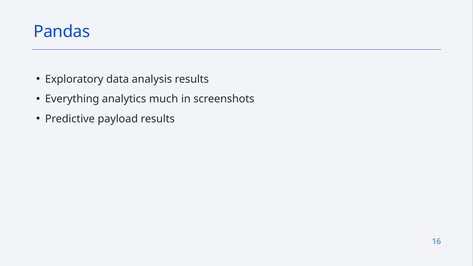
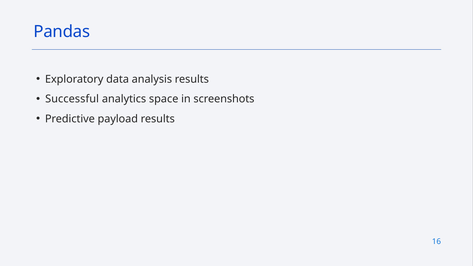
Everything: Everything -> Successful (72, 99)
much: much -> space (164, 99)
